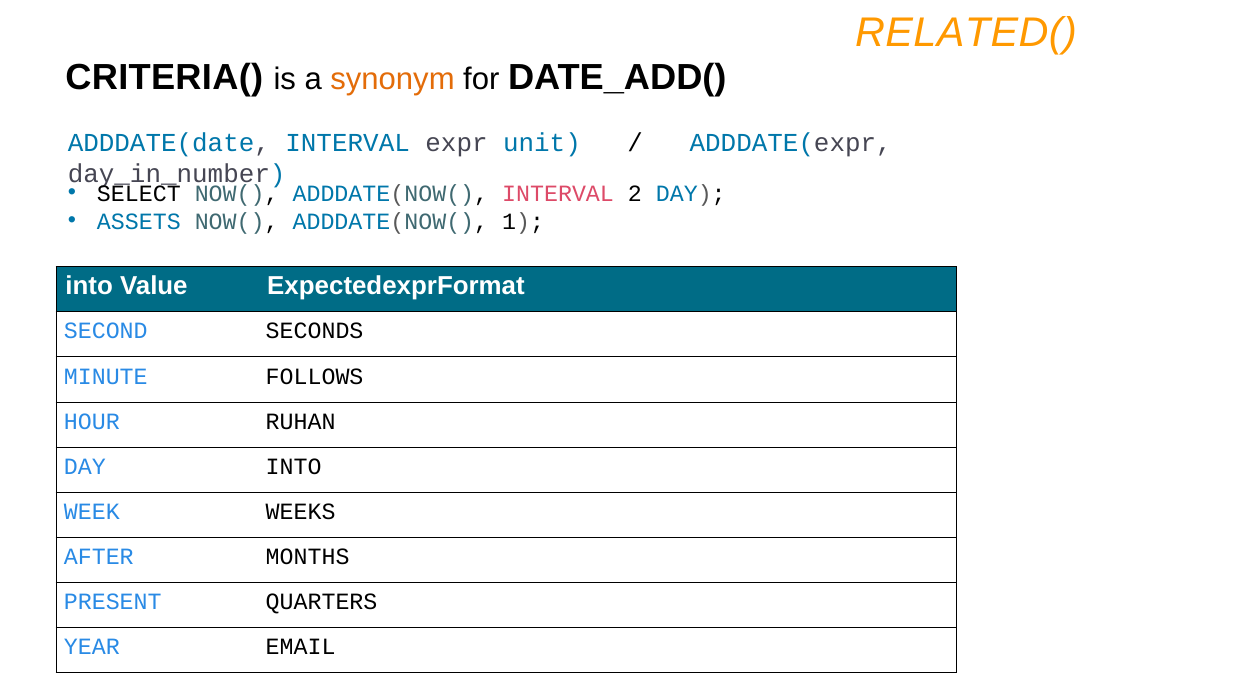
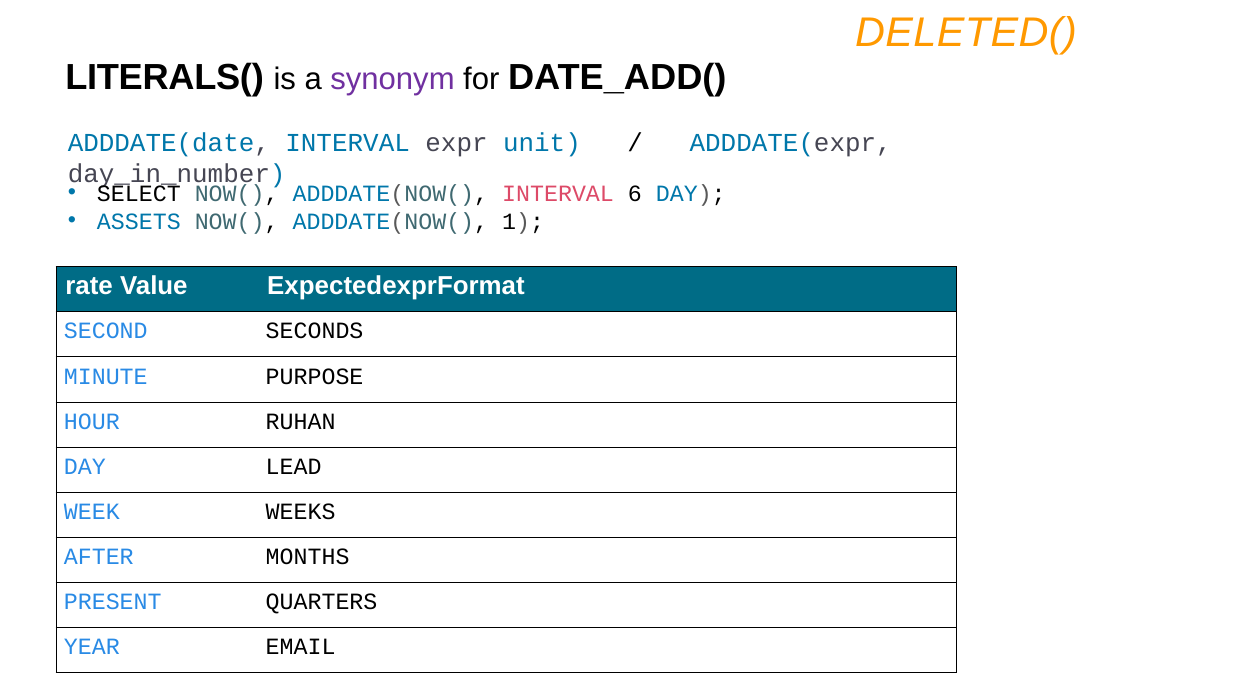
RELATED(: RELATED( -> DELETED( (966, 32)
CRITERIA(: CRITERIA( -> LITERALS( (165, 78)
synonym colour: orange -> purple (392, 79)
2: 2 -> 6 (635, 193)
into: into -> rate (89, 286)
FOLLOWS: FOLLOWS -> PURPOSE (315, 376)
DAY INTO: INTO -> LEAD (294, 466)
